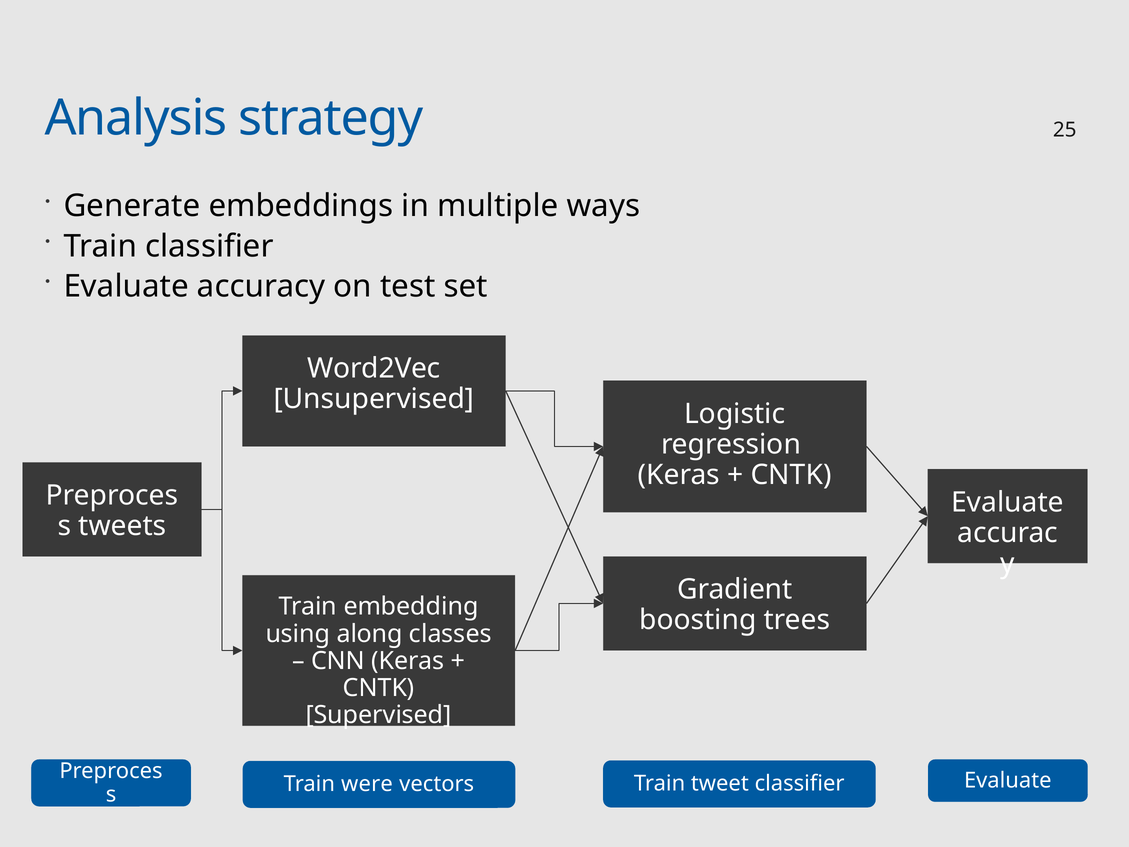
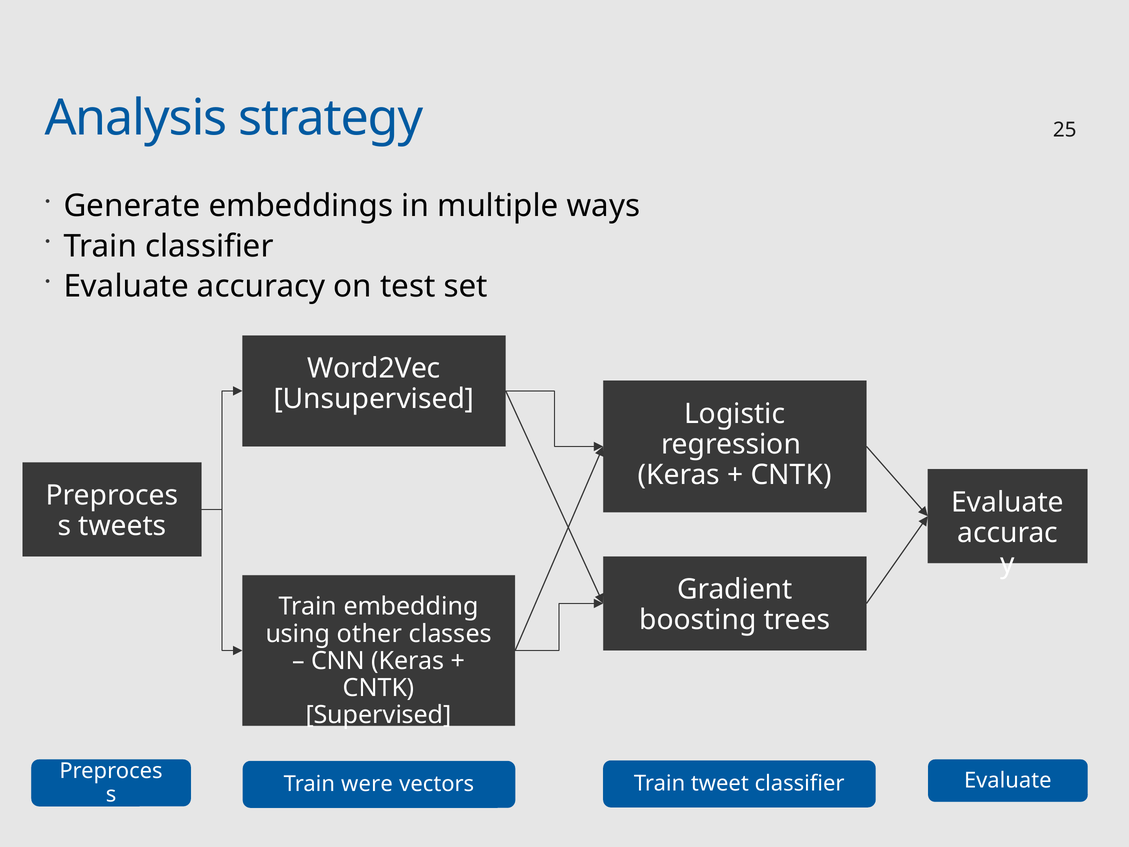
along: along -> other (370, 634)
